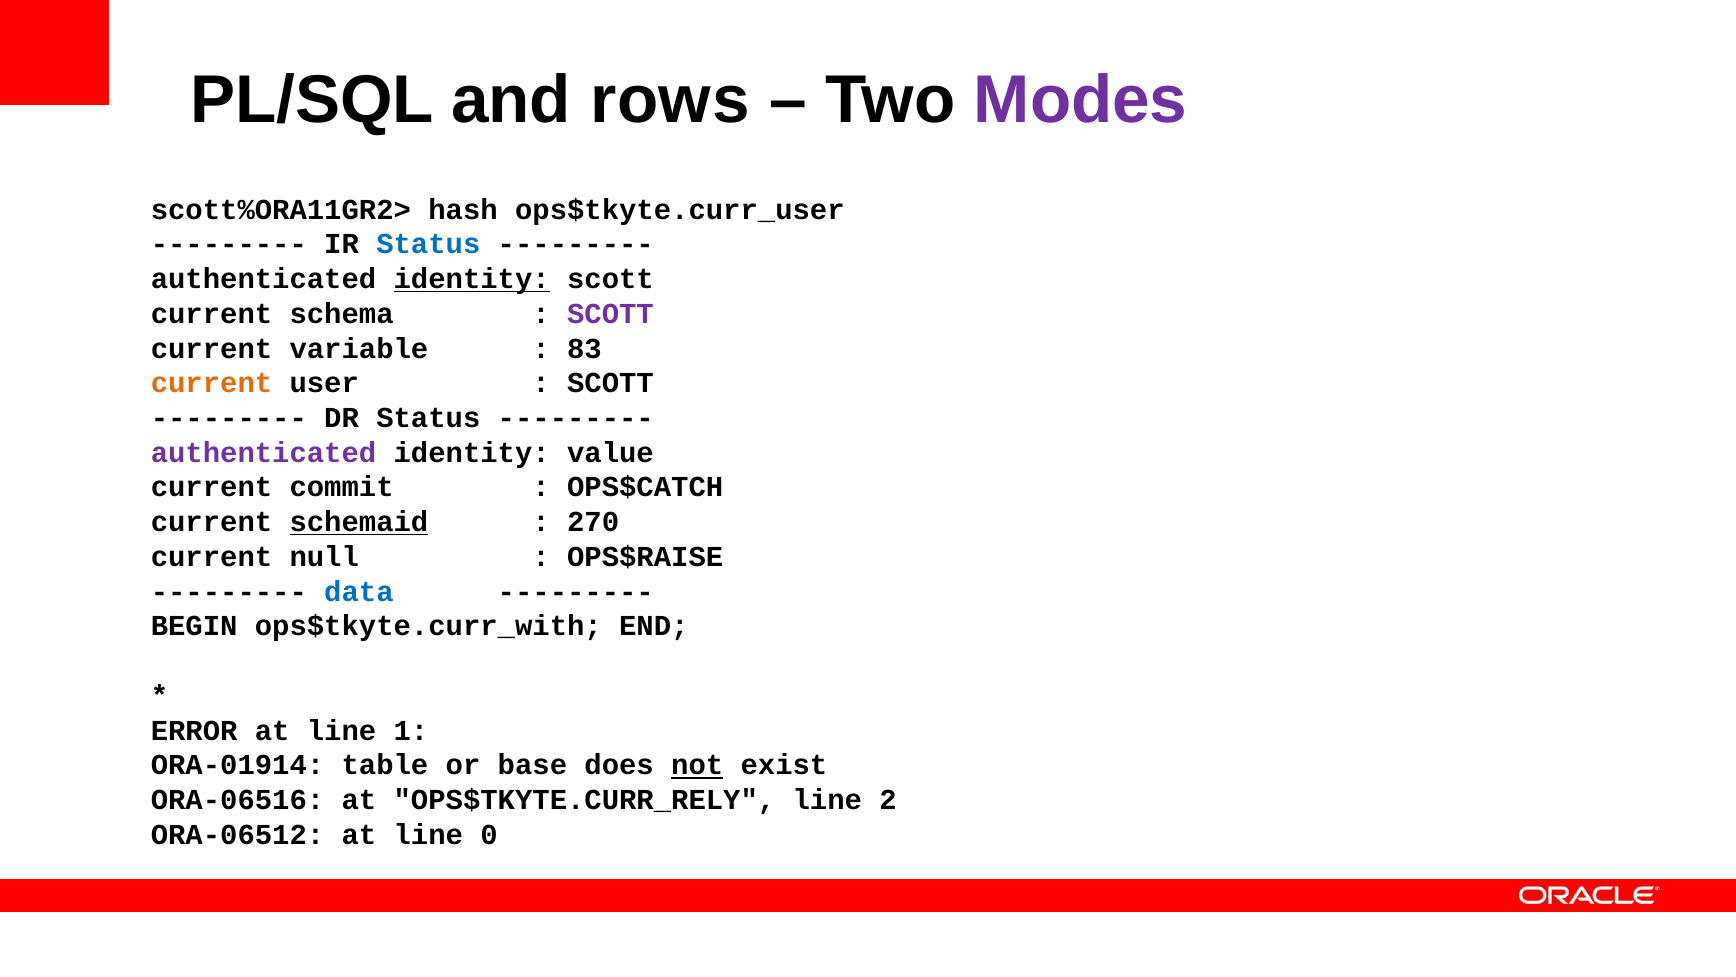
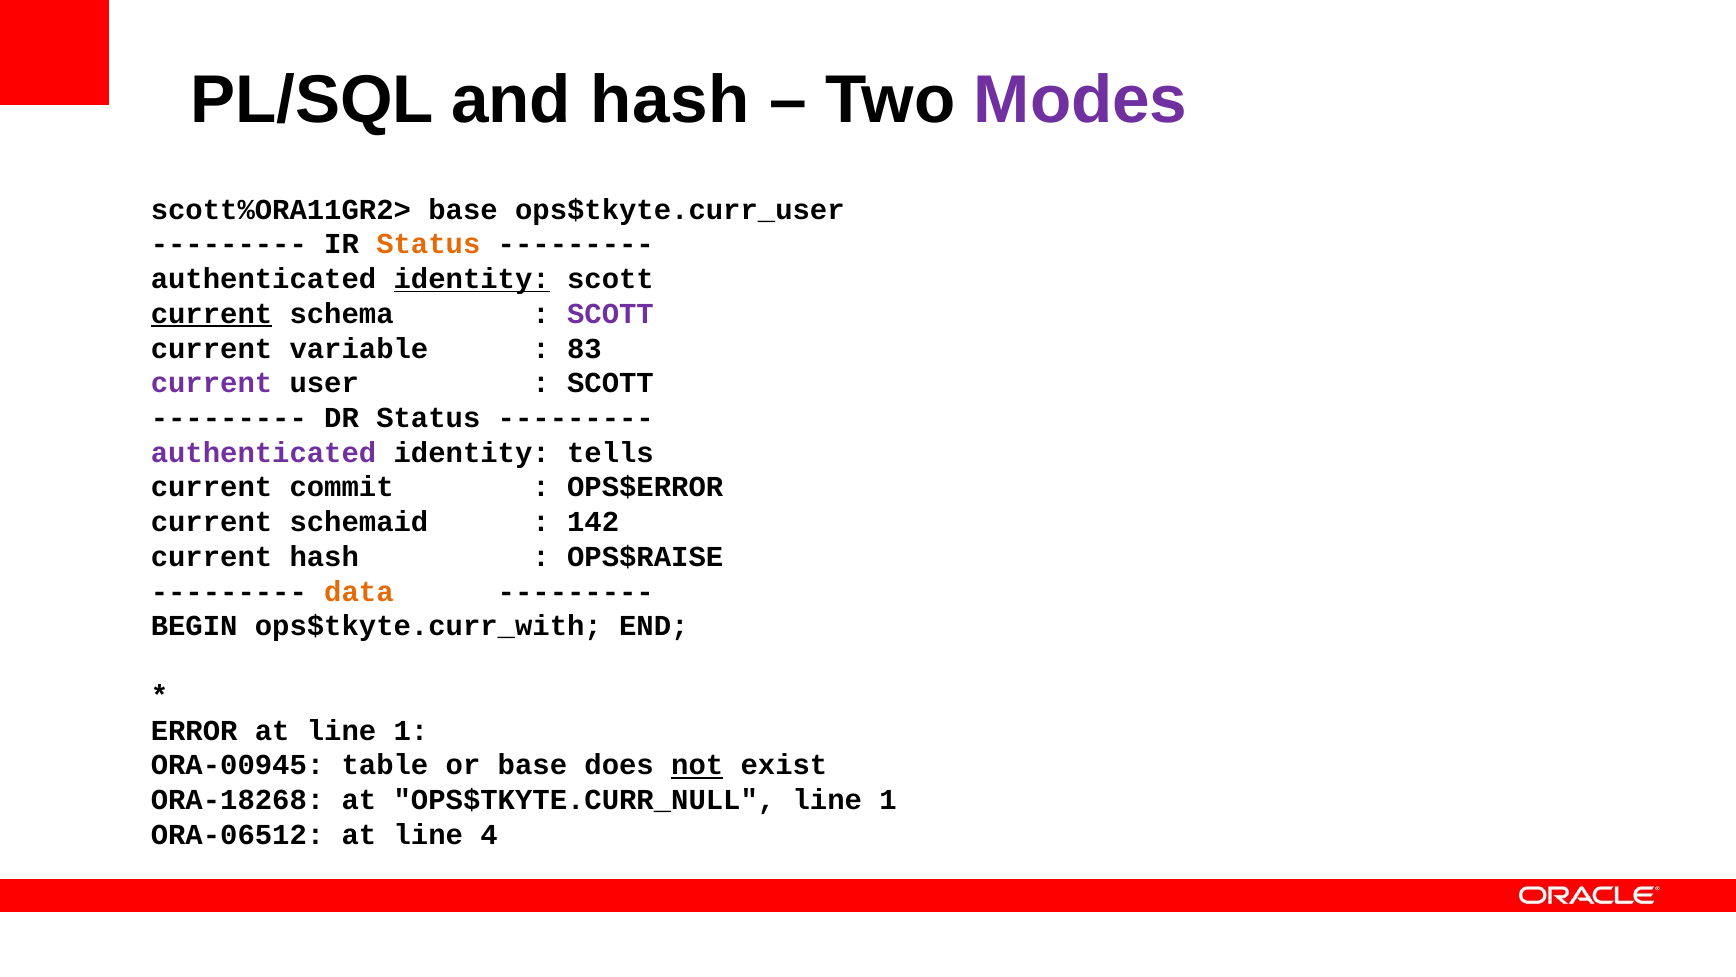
and rows: rows -> hash (670, 101)
scott%ORA11GR2> hash: hash -> base (463, 209)
Status colour: blue -> orange (428, 244)
current underline: none -> present (211, 314)
current colour: orange -> purple (211, 383)
value: value -> tells (610, 452)
OPS$CATCH: OPS$CATCH -> OPS$ERROR (645, 487)
schemaid underline: present -> none (359, 522)
270: 270 -> 142 (593, 522)
current null: null -> hash (324, 557)
data colour: blue -> orange (359, 591)
ORA-01914: ORA-01914 -> ORA-00945 (238, 765)
ORA-06516: ORA-06516 -> ORA-18268 (238, 800)
OPS$TKYTE.CURR_RELY: OPS$TKYTE.CURR_RELY -> OPS$TKYTE.CURR_NULL (584, 800)
2: 2 -> 1 (888, 800)
0: 0 -> 4 (489, 834)
